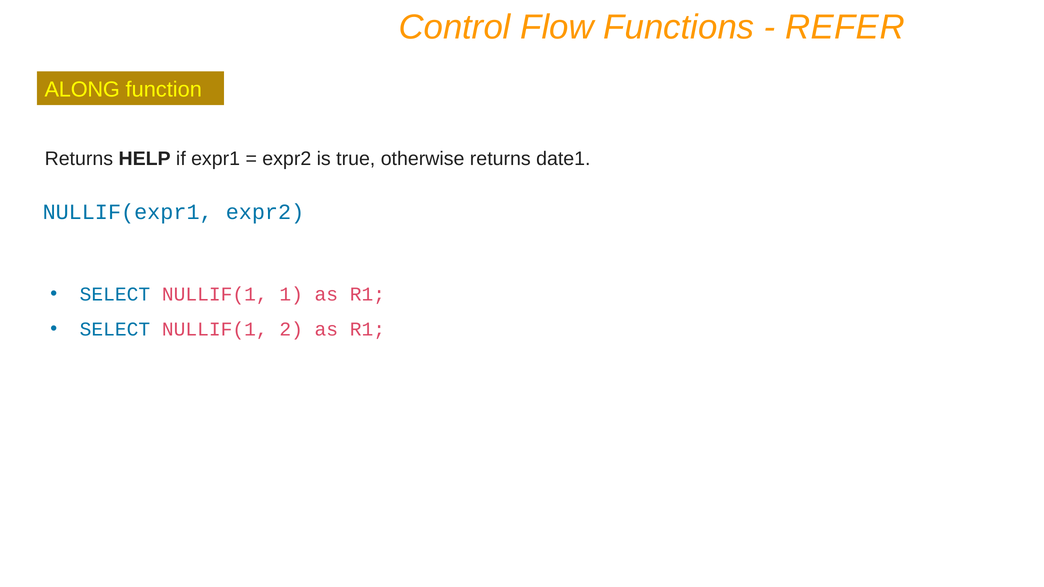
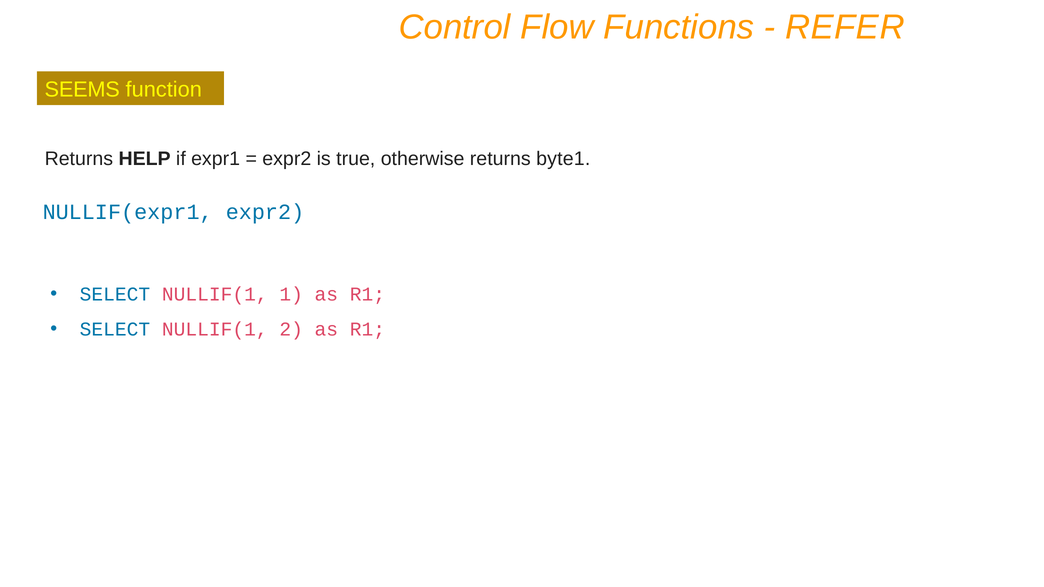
ALONG: ALONG -> SEEMS (82, 90)
date1: date1 -> byte1 (563, 159)
